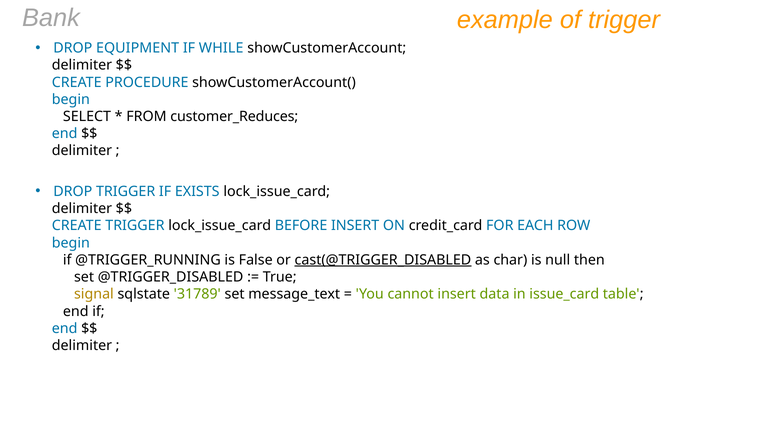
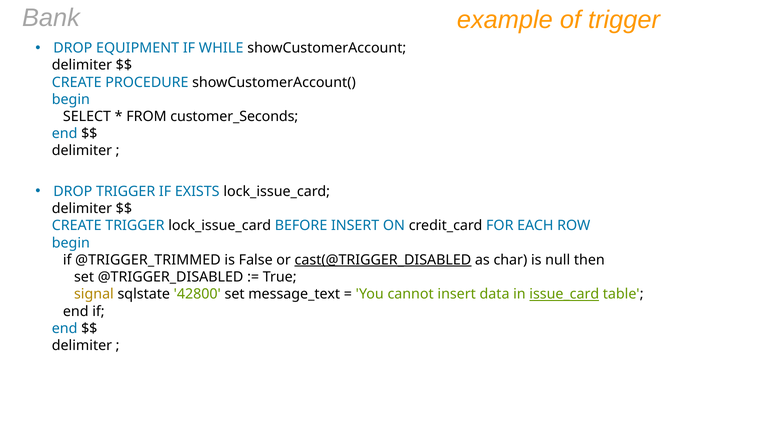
customer_Reduces: customer_Reduces -> customer_Seconds (234, 117)
@TRIGGER_RUNNING: @TRIGGER_RUNNING -> @TRIGGER_TRIMMED (148, 260)
31789: 31789 -> 42800 (197, 294)
issue_card underline: none -> present (564, 294)
